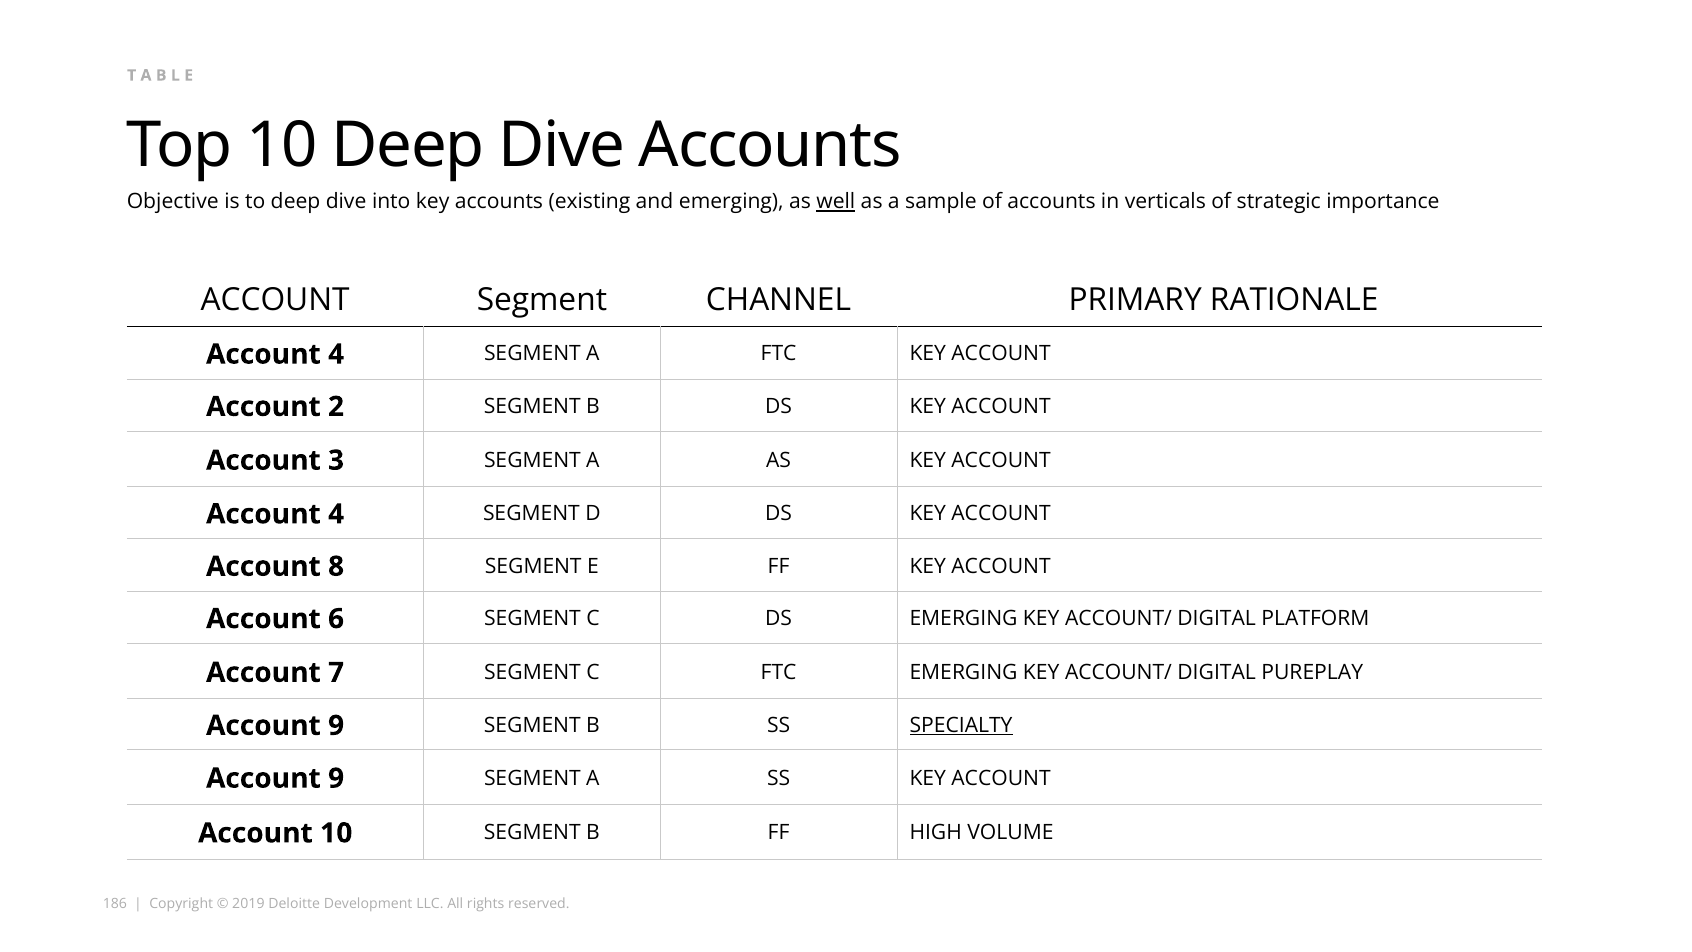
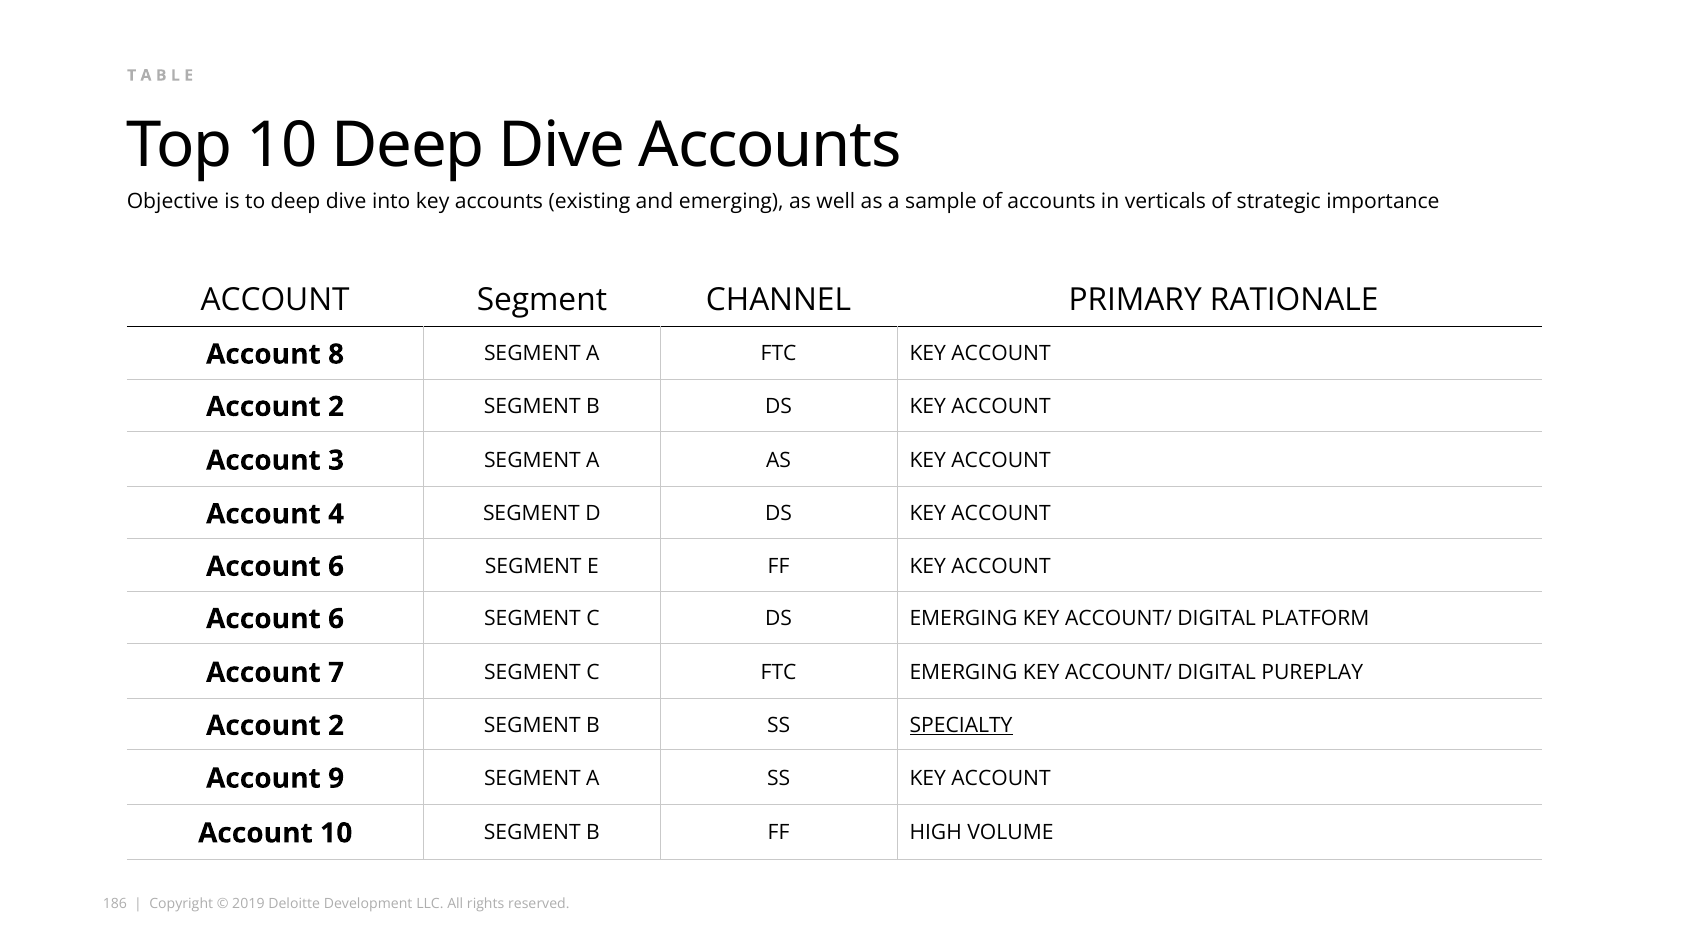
well underline: present -> none (836, 202)
4: 4 -> 8 (336, 354)
8: 8 -> 6 (336, 566)
9: 9 -> 2 (336, 725)
